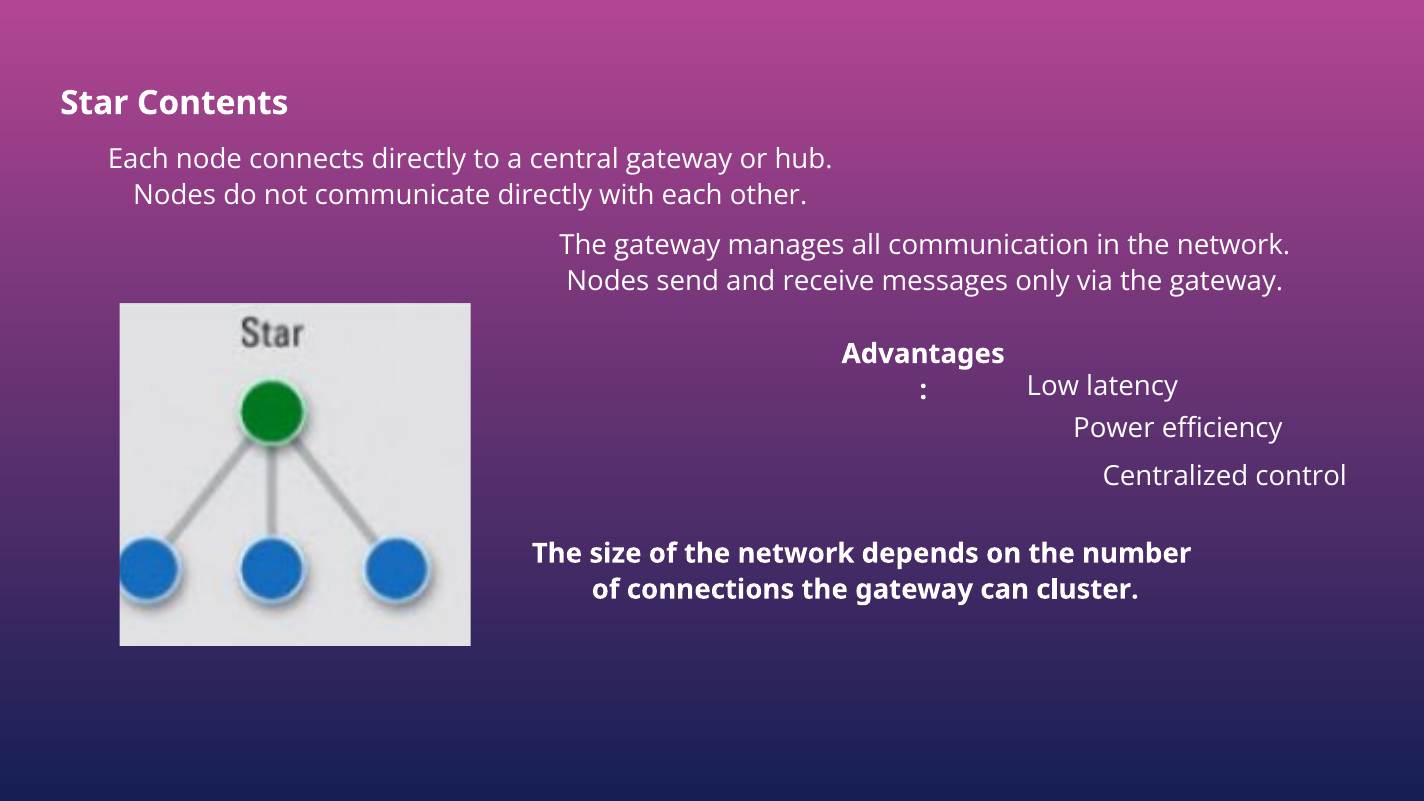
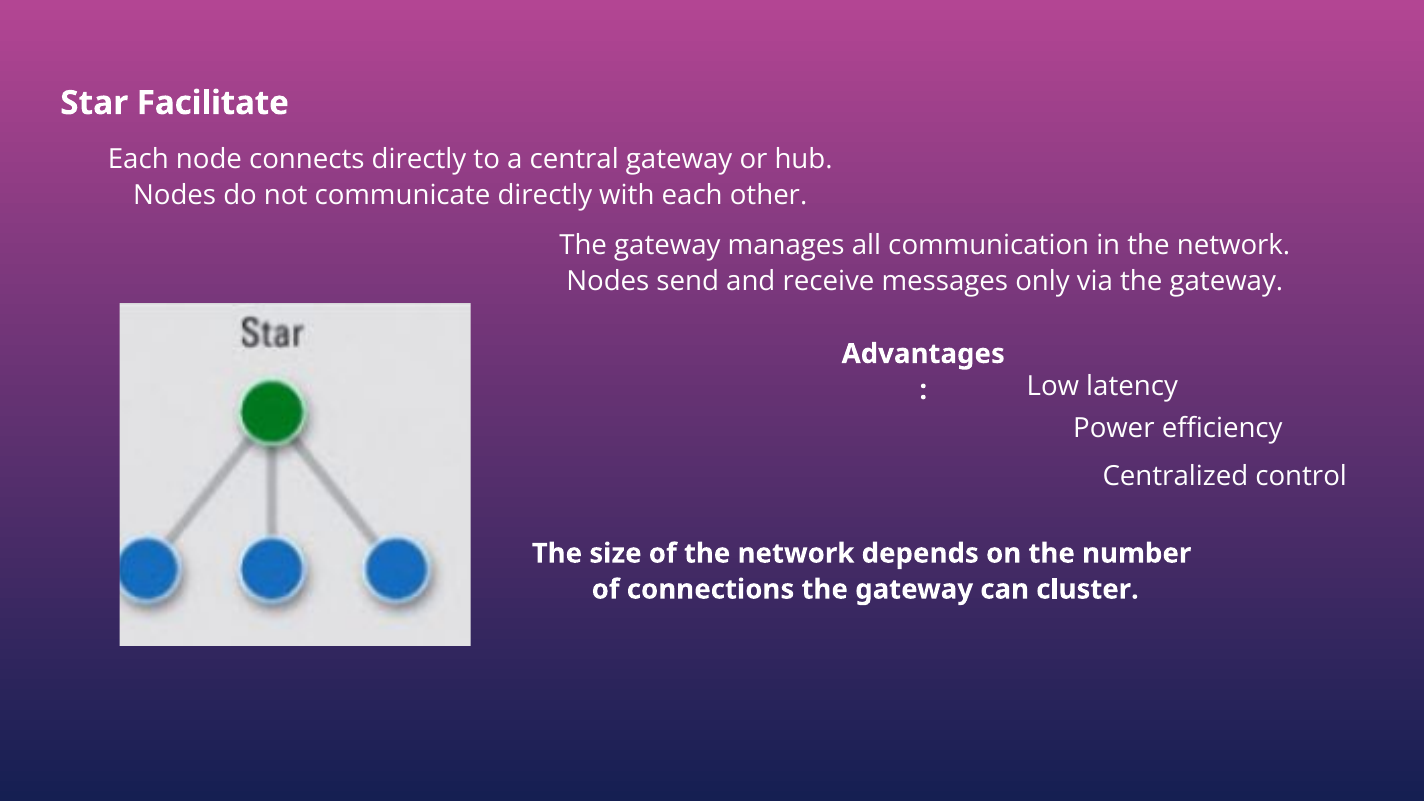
Contents: Contents -> Facilitate (213, 103)
